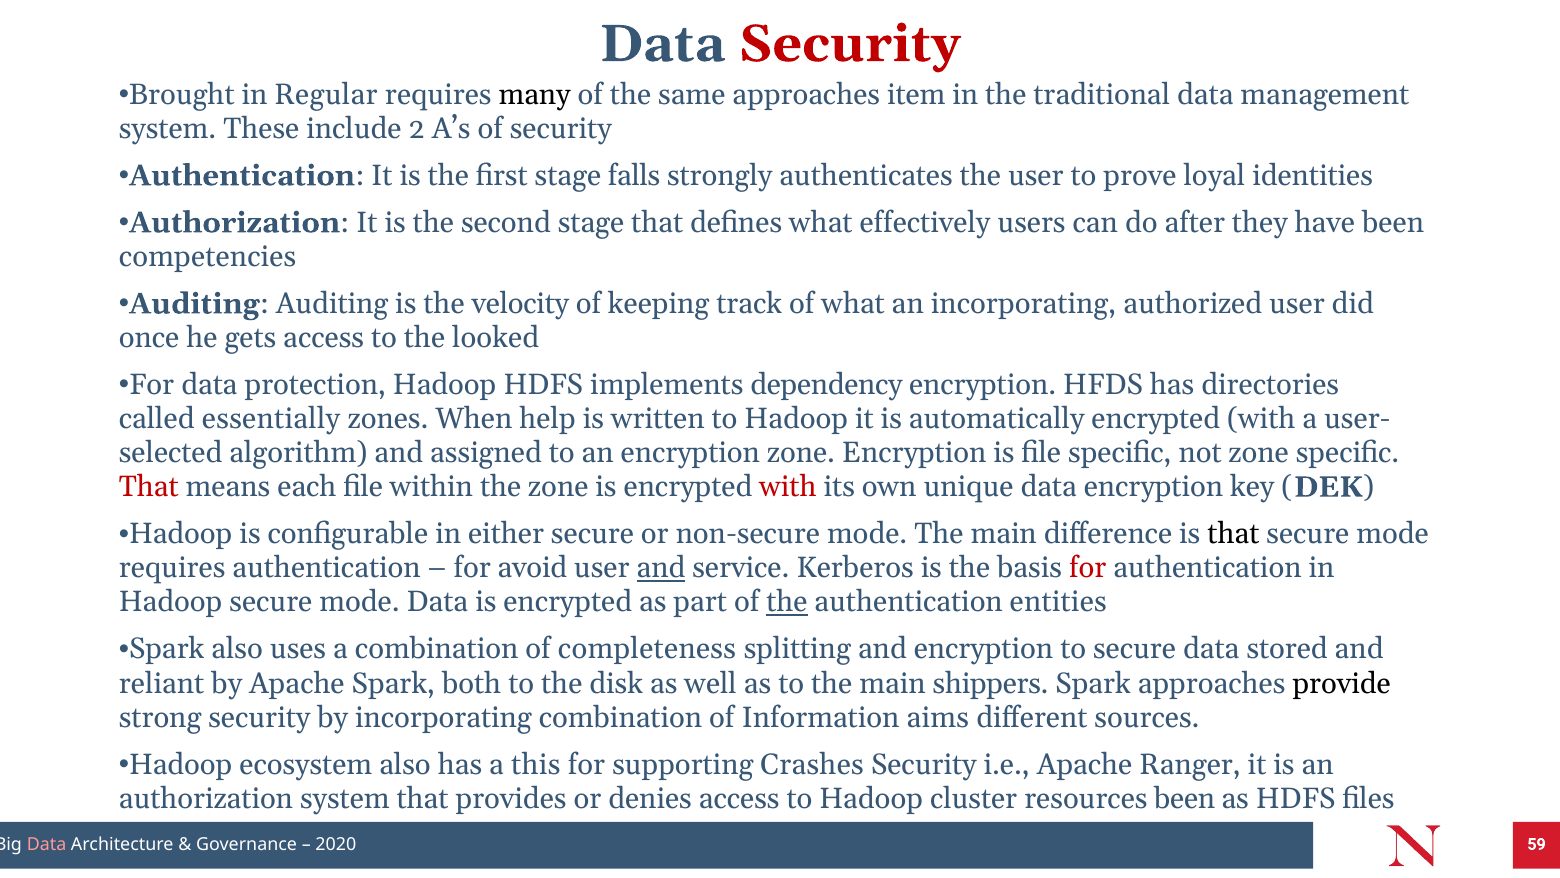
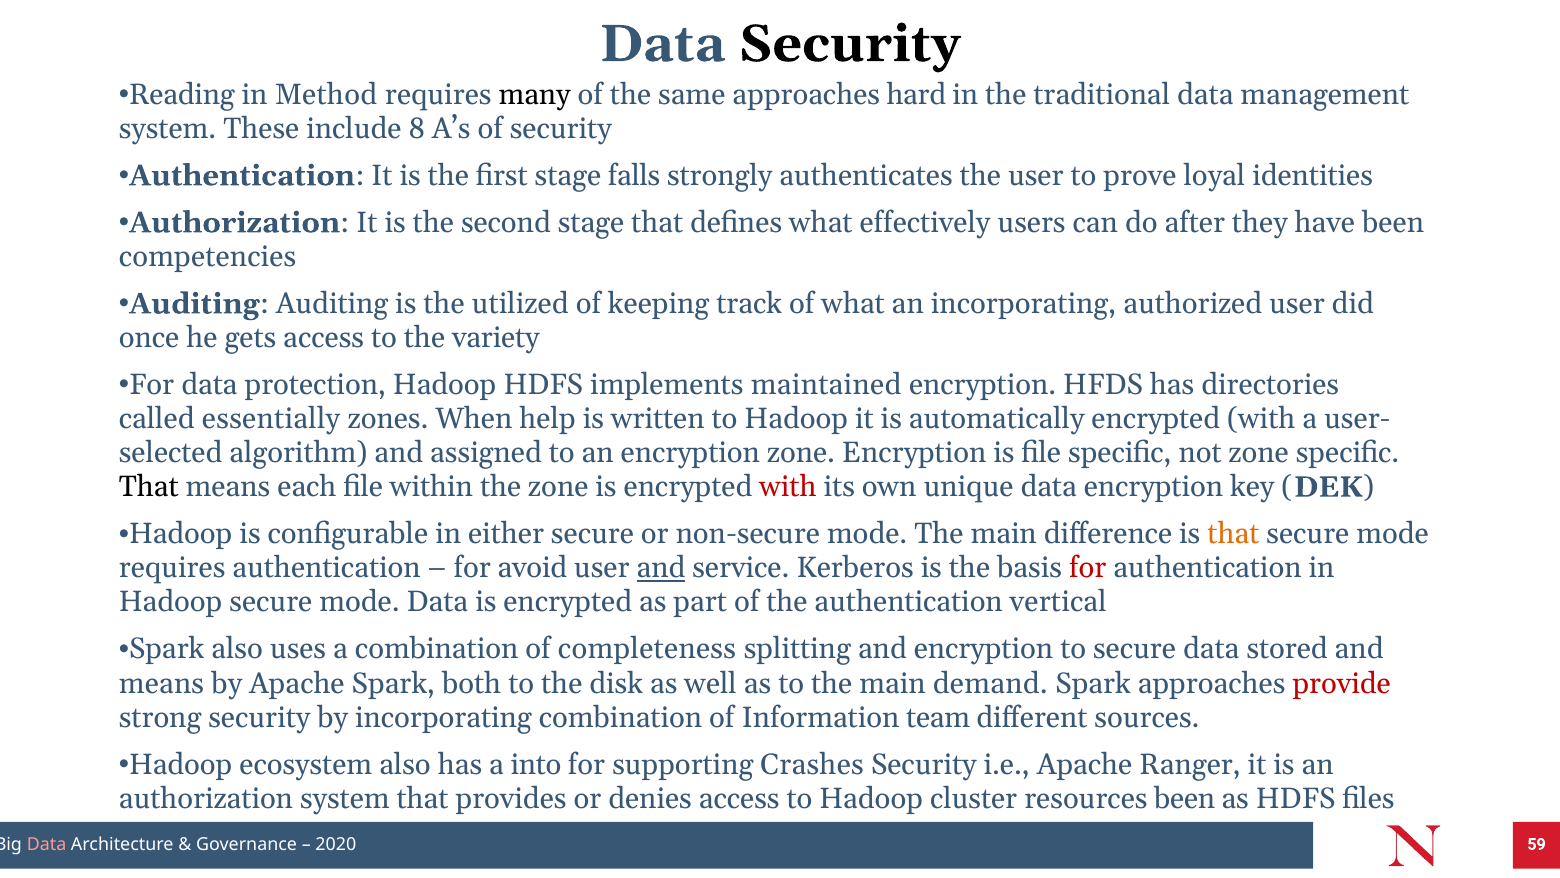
Security colour: red -> black (850, 44)
Brought: Brought -> Reading (182, 94)
Regular: Regular -> Method (326, 94)
item: item -> hard (916, 94)
2: 2 -> 8 (417, 128)
velocity: velocity -> utilized (520, 304)
looked: looked -> variety (496, 338)
dependency: dependency -> maintained (826, 385)
That colour: red -> black (149, 487)
that colour: black -> orange (1233, 534)
the underline: present -> none (787, 602)
entities: entities -> vertical (1058, 602)
reliant: reliant -> means (162, 683)
shippers: shippers -> demand (990, 683)
provide colour: black -> red (1342, 683)
aims: aims -> team (938, 717)
this: this -> into (536, 764)
